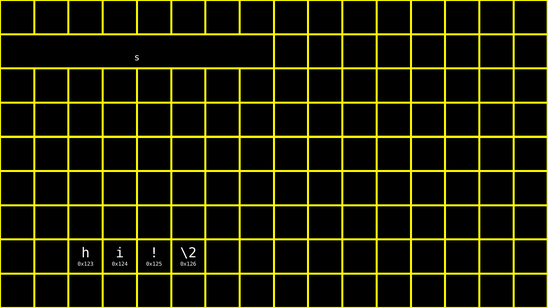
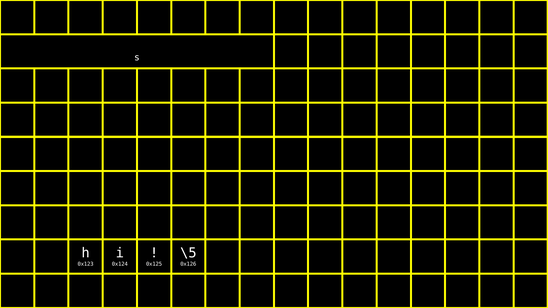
\2: \2 -> \5 (188, 253)
